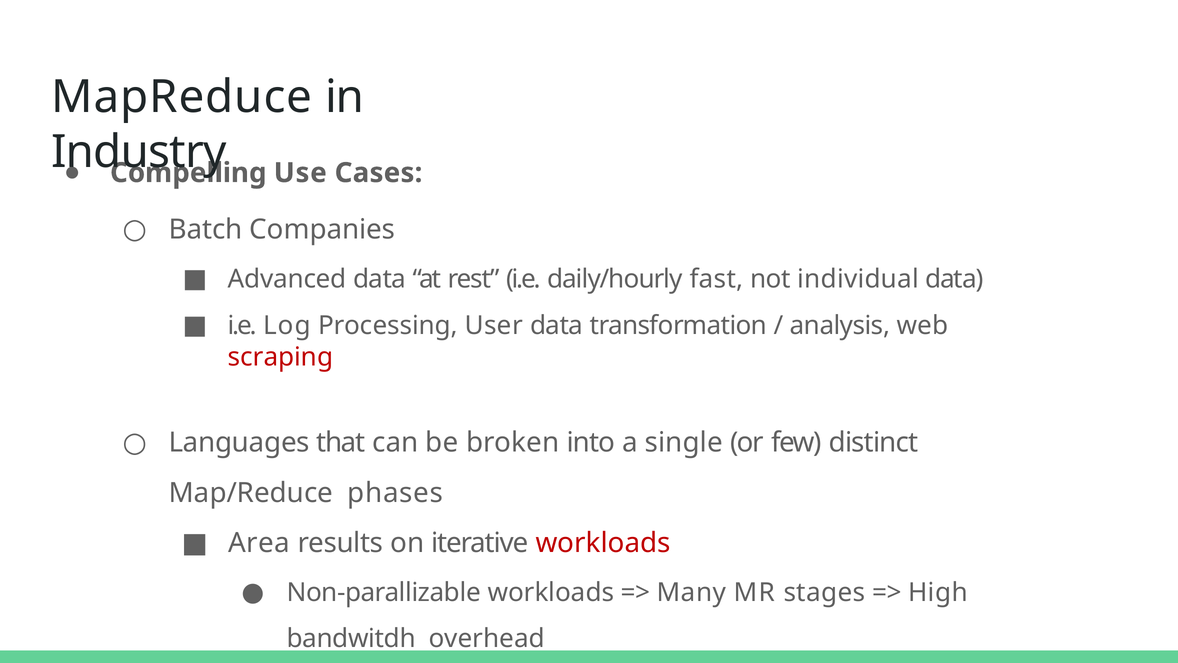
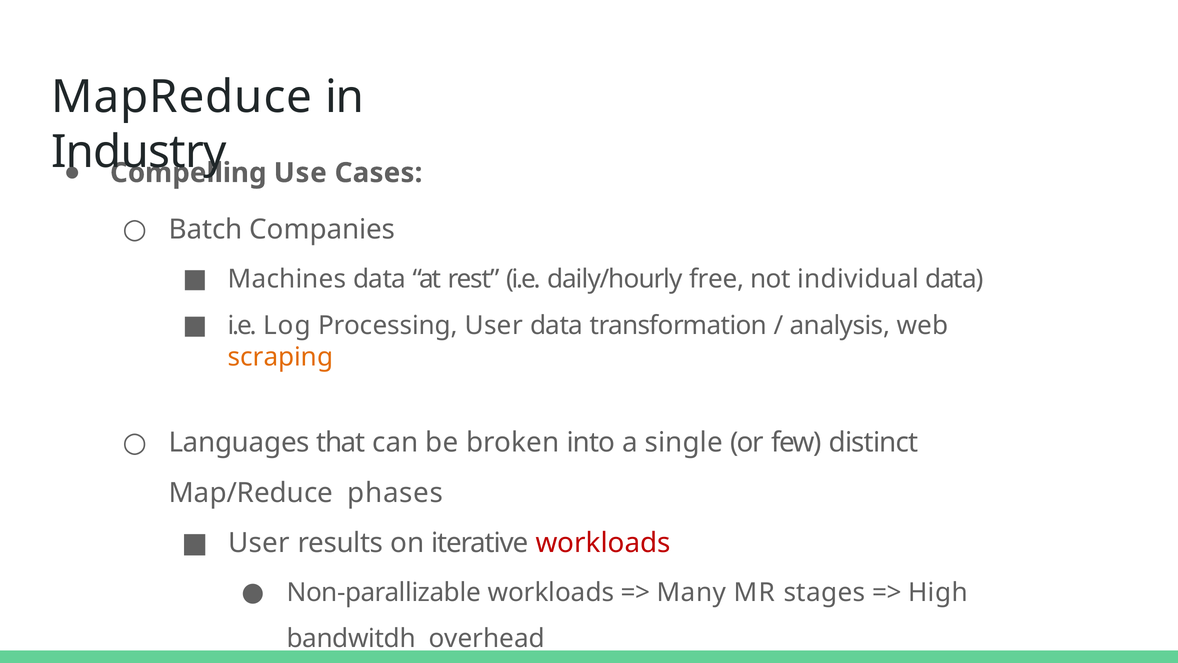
Advanced: Advanced -> Machines (287, 279)
fast: fast -> free (717, 279)
scraping colour: red -> orange (281, 357)
Area: Area -> User (259, 543)
